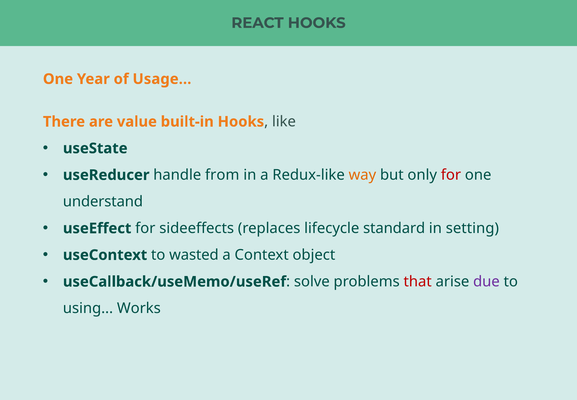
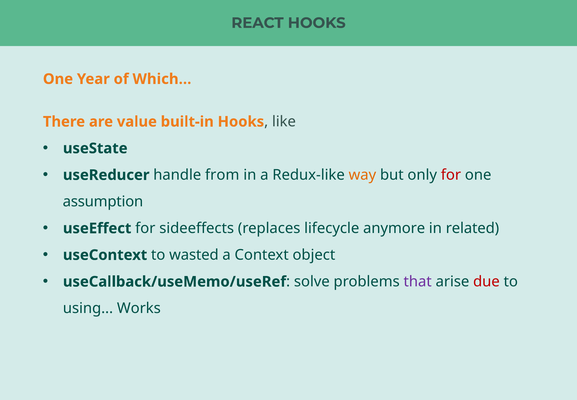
Usage: Usage -> Which (162, 79)
understand: understand -> assumption (103, 201)
standard: standard -> anymore (394, 228)
setting: setting -> related (472, 228)
that colour: red -> purple (418, 281)
due colour: purple -> red (486, 281)
